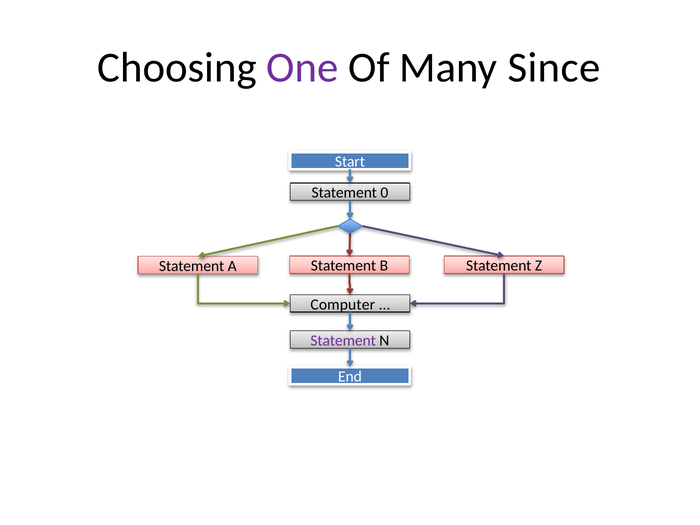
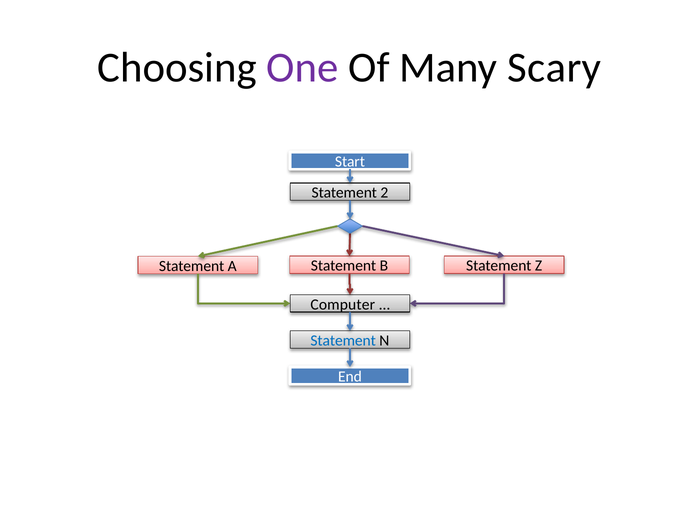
Since: Since -> Scary (554, 68)
0: 0 -> 2 (384, 193)
Statement colour: purple -> blue (343, 341)
